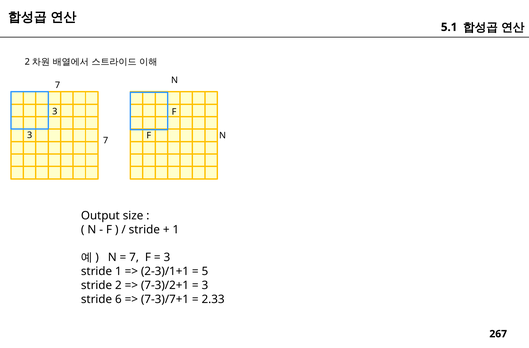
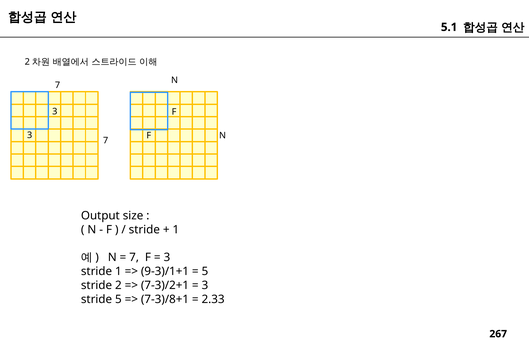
2-3)/1+1: 2-3)/1+1 -> 9-3)/1+1 (165, 271)
stride 6: 6 -> 5 (118, 299)
7-3)/7+1: 7-3)/7+1 -> 7-3)/8+1 (165, 299)
